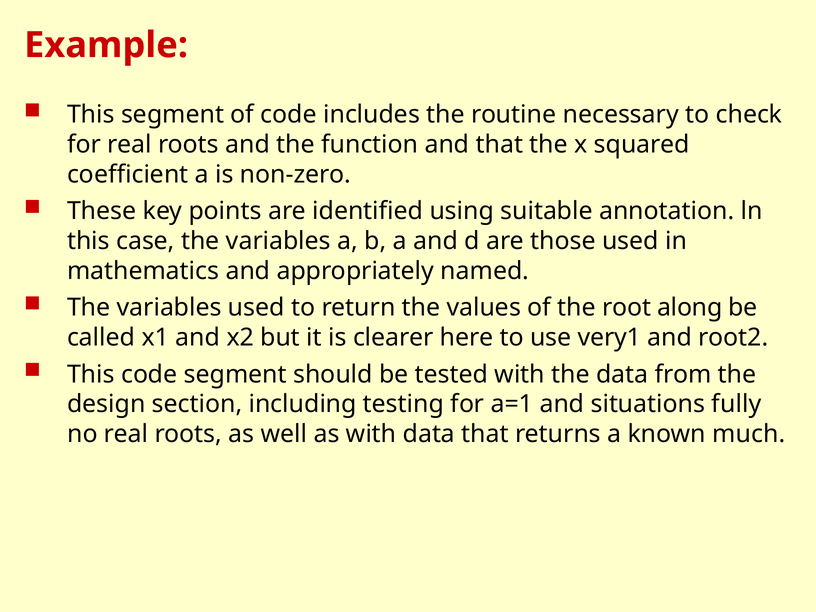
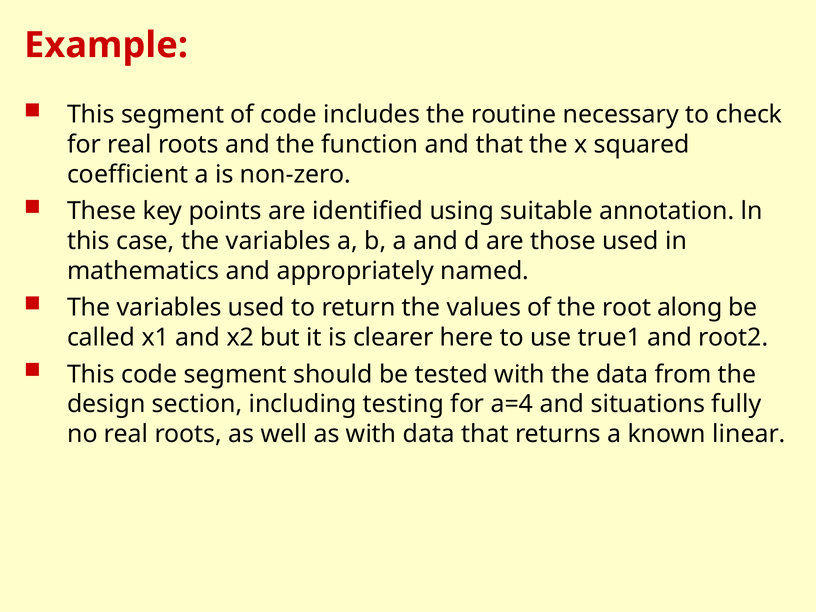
very1: very1 -> true1 (609, 338)
a=1: a=1 -> a=4 (512, 404)
much: much -> linear (749, 434)
